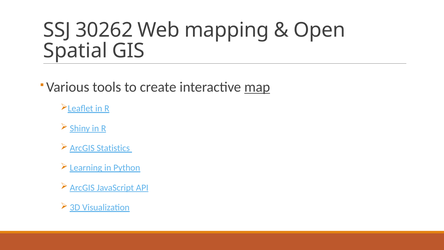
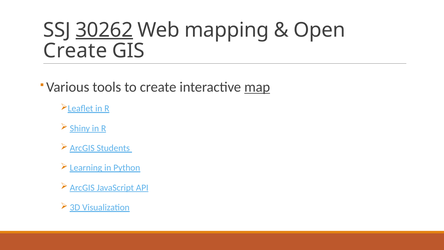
30262 underline: none -> present (104, 30)
Spatial: Spatial -> Create (75, 51)
Statistics: Statistics -> Students (113, 148)
